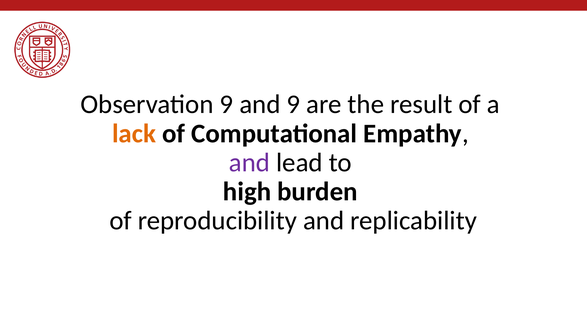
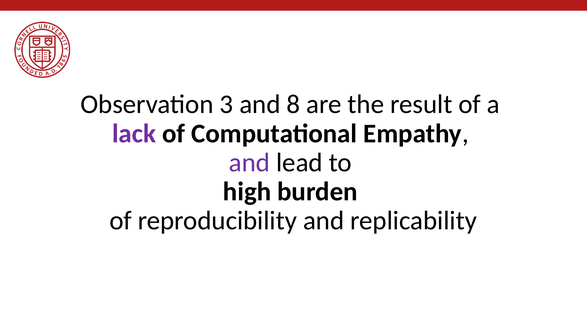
Observation 9: 9 -> 3 (226, 104)
and 9: 9 -> 8 (293, 104)
lack colour: orange -> purple (134, 134)
